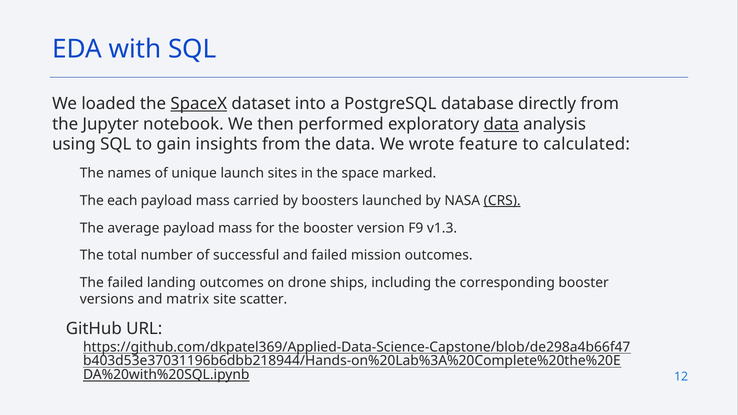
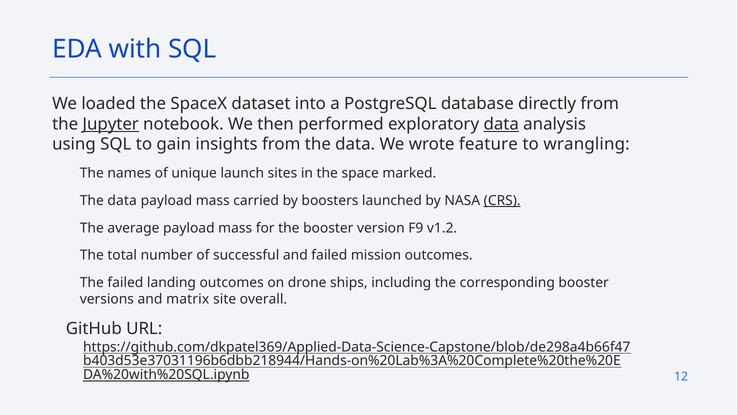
SpaceX underline: present -> none (199, 104)
Jupyter underline: none -> present (111, 124)
calculated: calculated -> wrangling (587, 144)
each: each -> data (122, 201)
v1.3: v1.3 -> v1.2 (442, 228)
scatter: scatter -> overall (263, 299)
